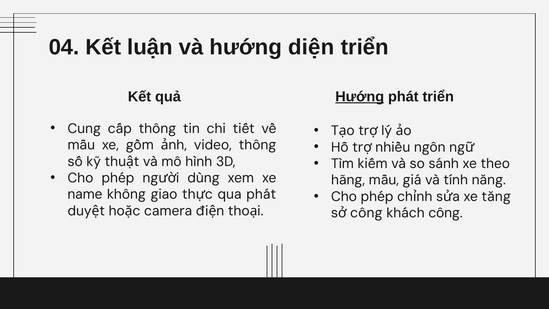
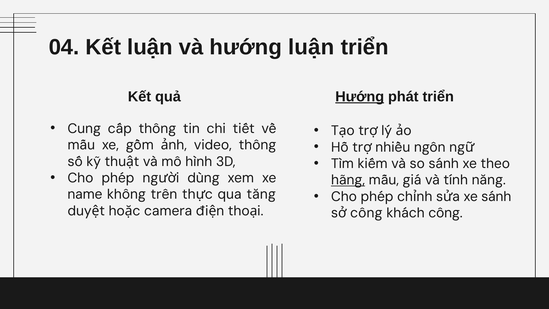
hướng diện: diện -> luận (311, 47)
hãng underline: none -> present (348, 180)
giao: giao -> trên (164, 194)
qua phát: phát -> tăng (261, 194)
xe tăng: tăng -> sánh (496, 196)
